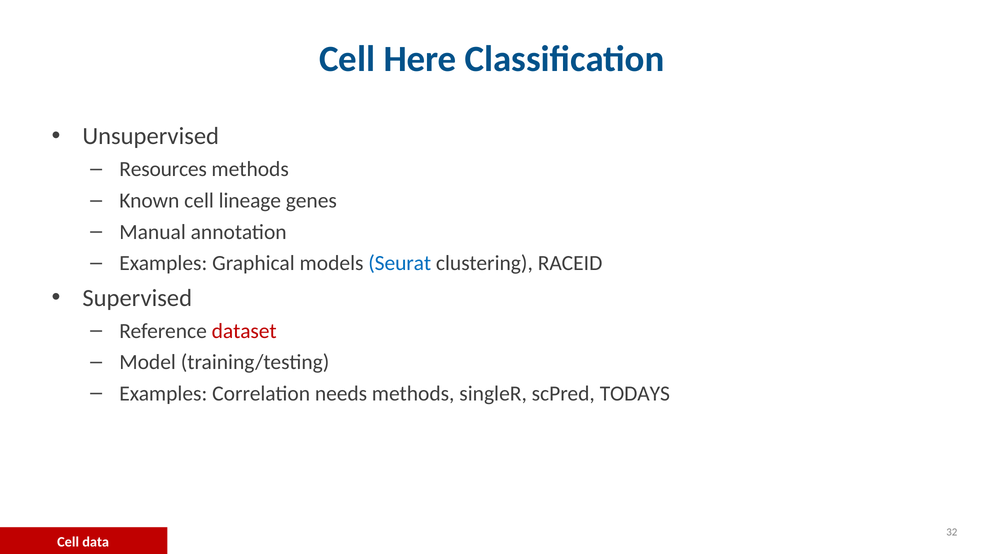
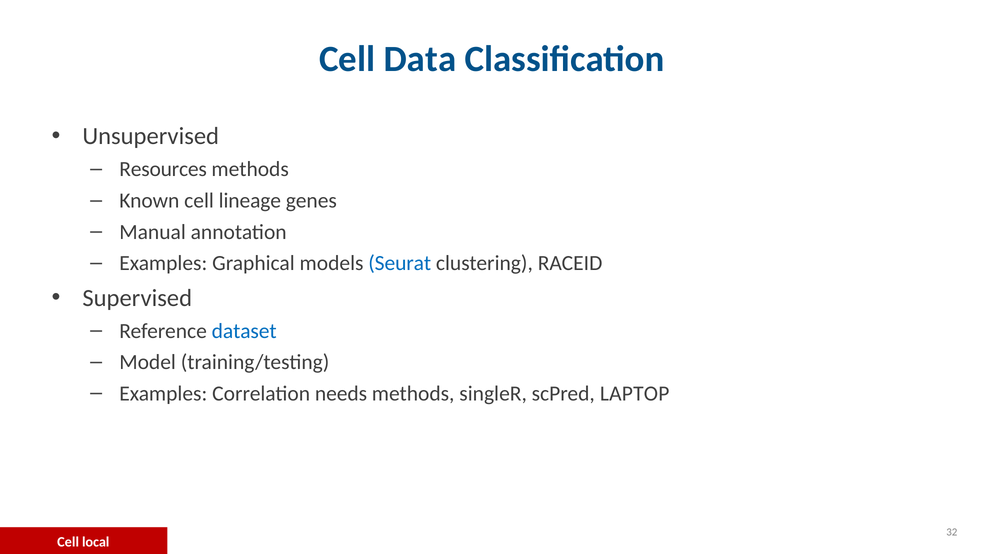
Here: Here -> Data (420, 59)
dataset colour: red -> blue (244, 331)
TODAYS: TODAYS -> LAPTOP (635, 393)
data: data -> local (96, 542)
